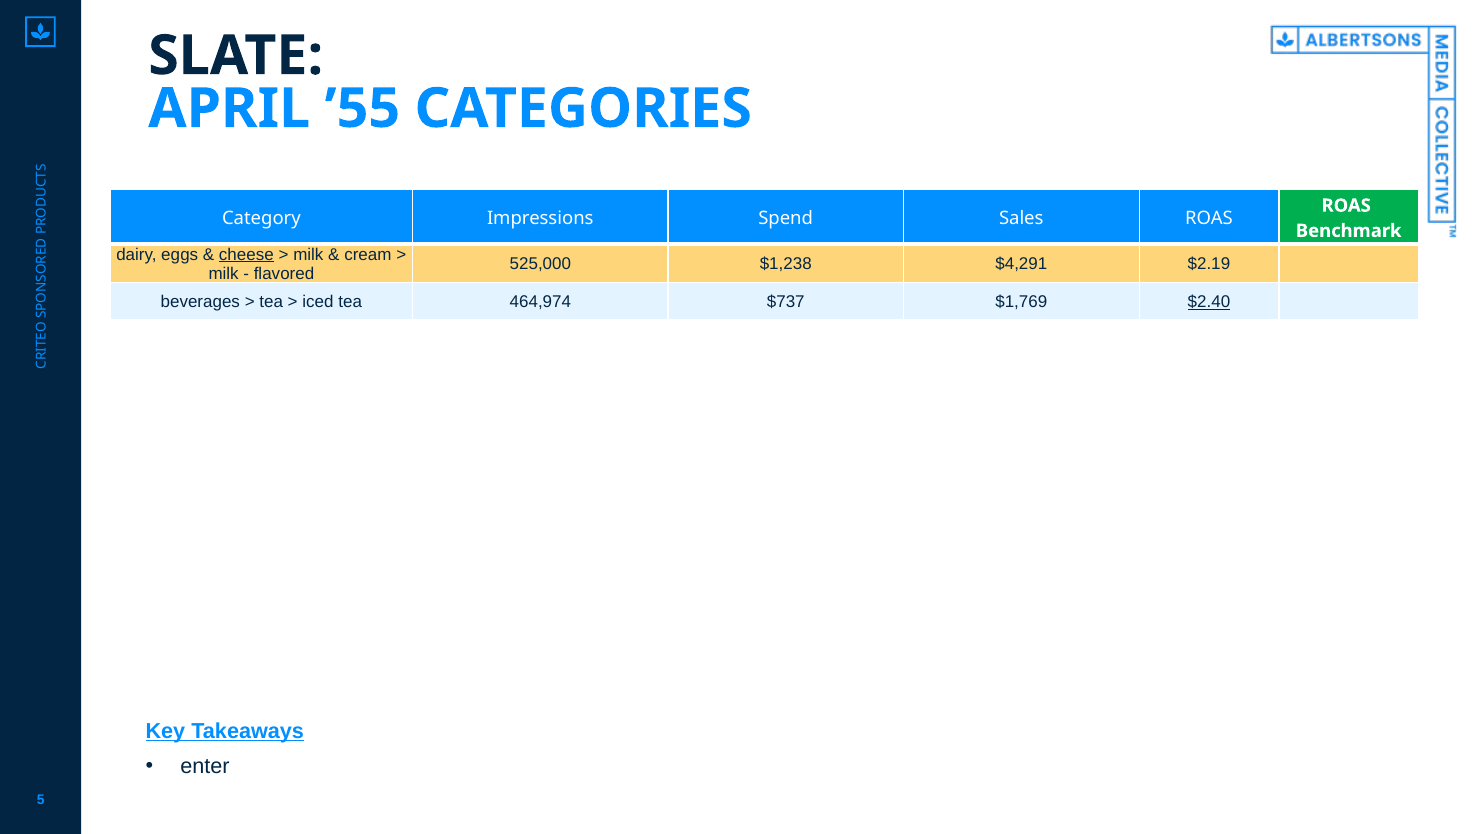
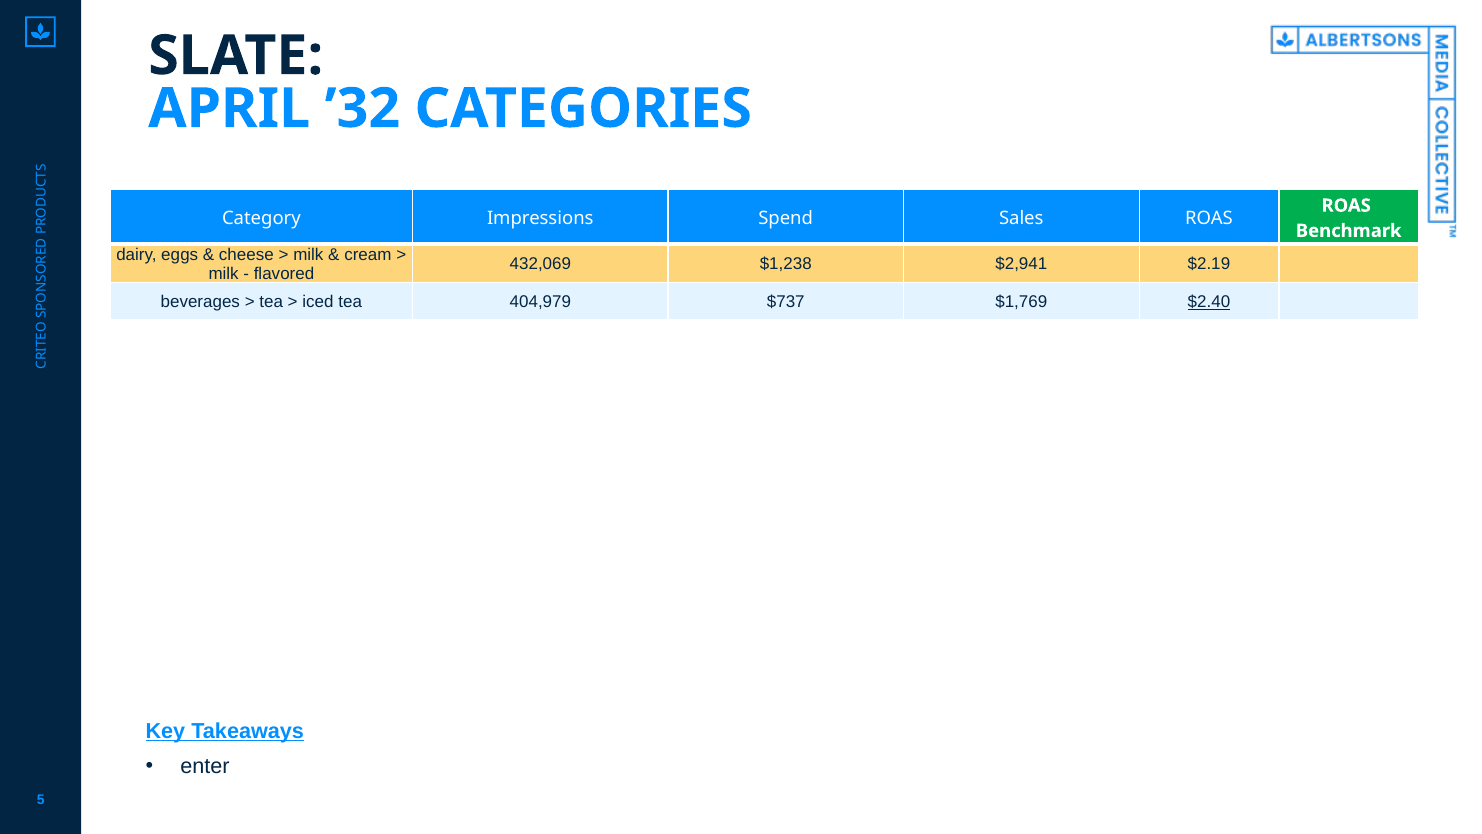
’55: ’55 -> ’32 (362, 109)
cheese underline: present -> none (246, 254)
525,000: 525,000 -> 432,069 (540, 264)
$4,291: $4,291 -> $2,941 (1021, 264)
464,974: 464,974 -> 404,979 (540, 302)
